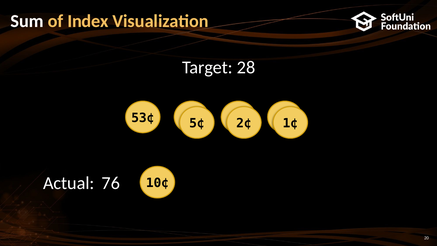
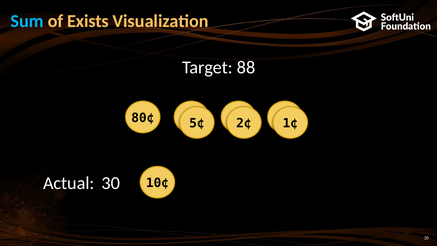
Sum colour: white -> light blue (27, 21)
Index: Index -> Exists (88, 21)
28: 28 -> 88 (246, 68)
53¢: 53¢ -> 80¢ (143, 118)
76: 76 -> 30 (111, 183)
